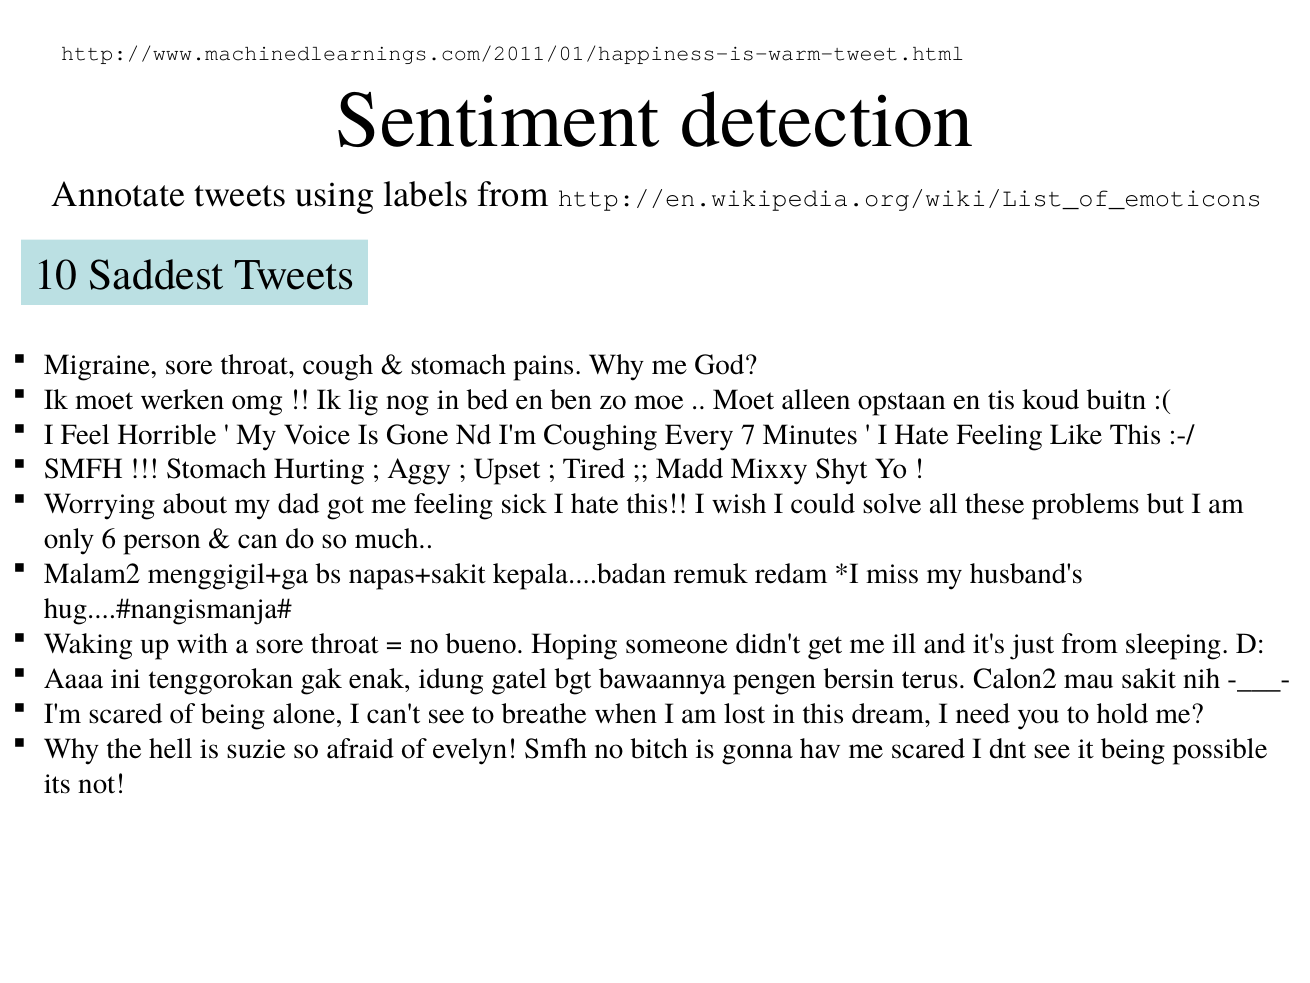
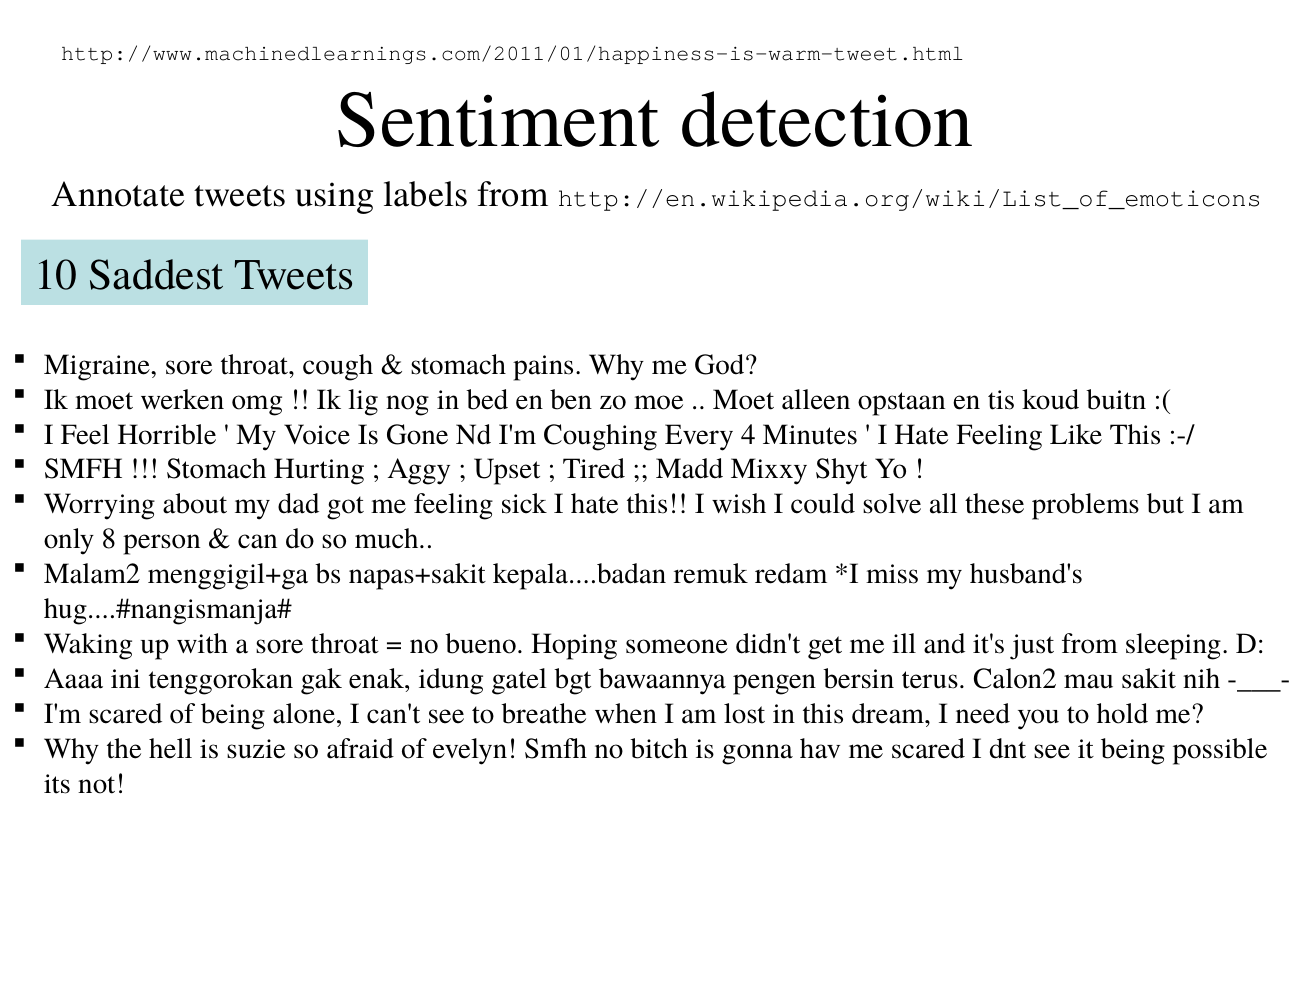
7: 7 -> 4 (748, 434)
6: 6 -> 8 (109, 539)
